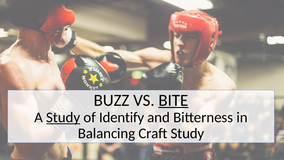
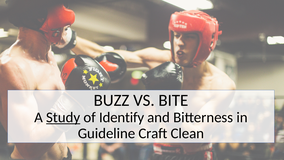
BITE underline: present -> none (173, 100)
Balancing: Balancing -> Guideline (107, 133)
Craft Study: Study -> Clean (187, 133)
